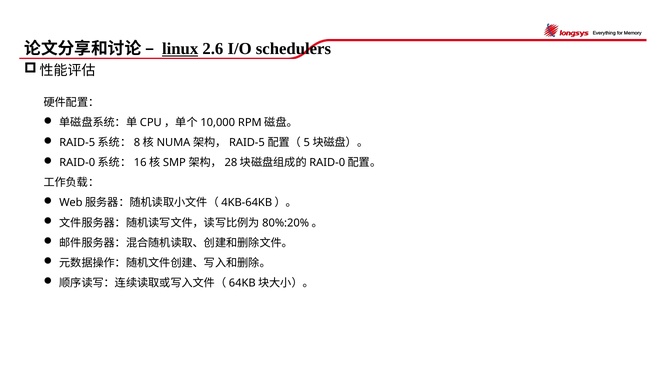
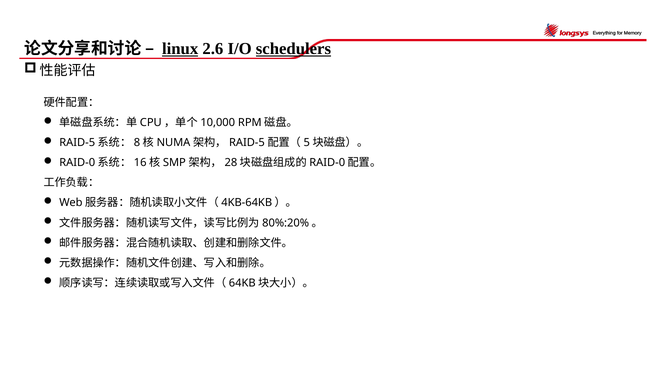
schedulers underline: none -> present (293, 49)
